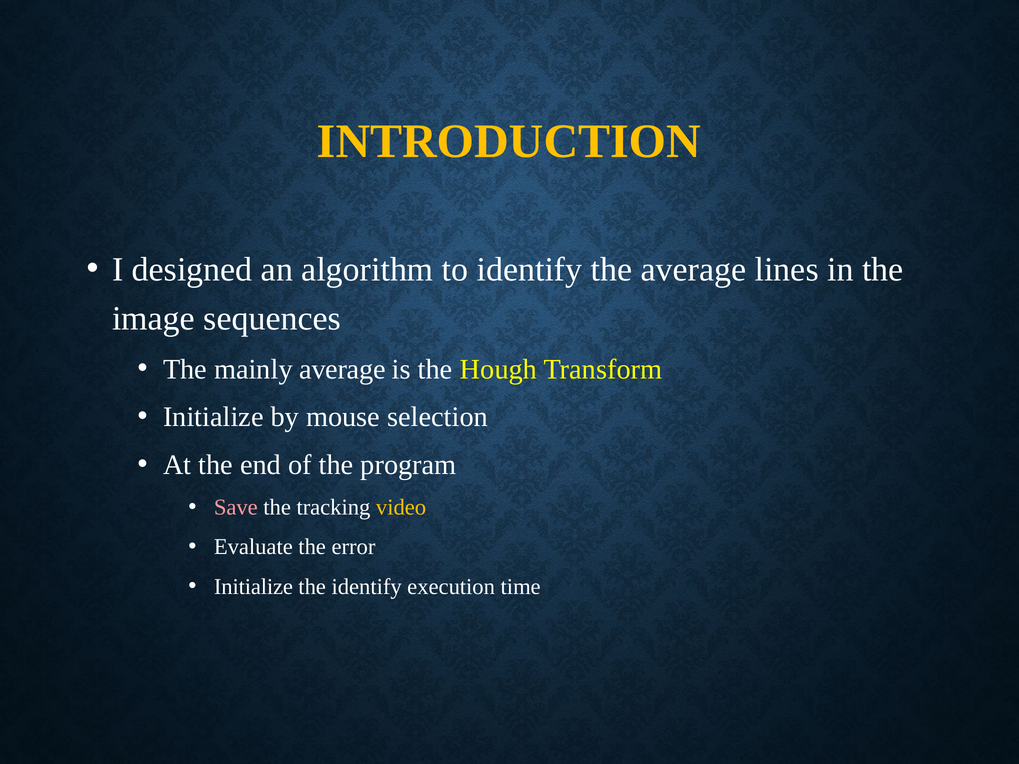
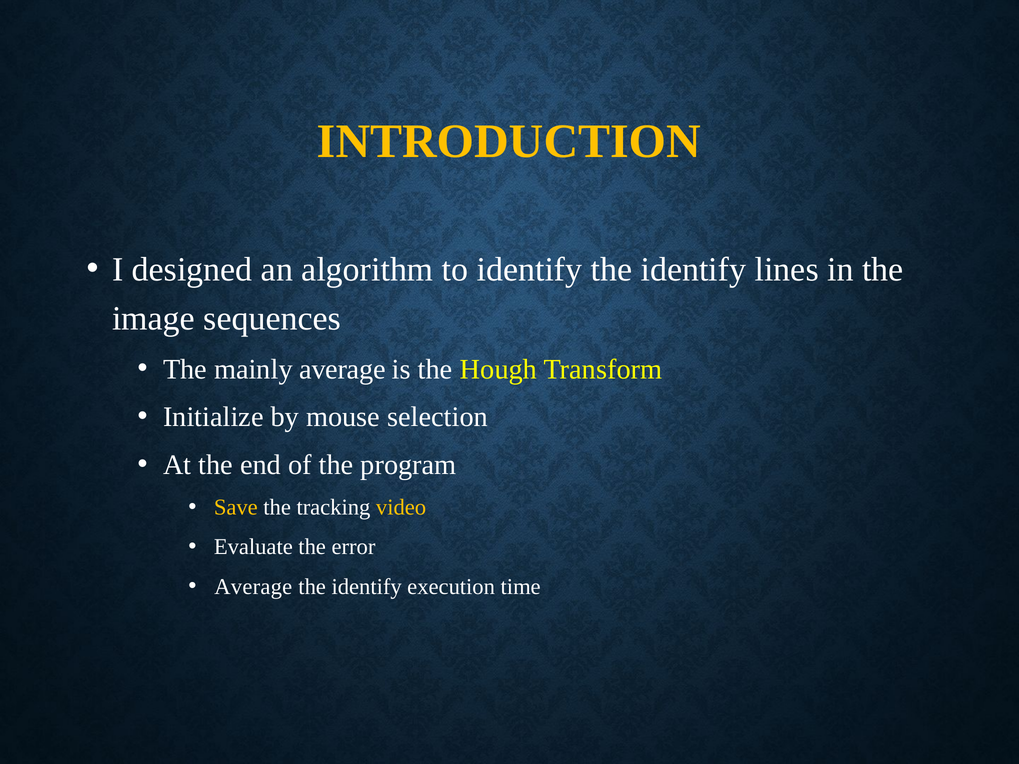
identify the average: average -> identify (693, 270)
Save colour: pink -> yellow (236, 508)
Initialize: Initialize -> Average (253, 587)
